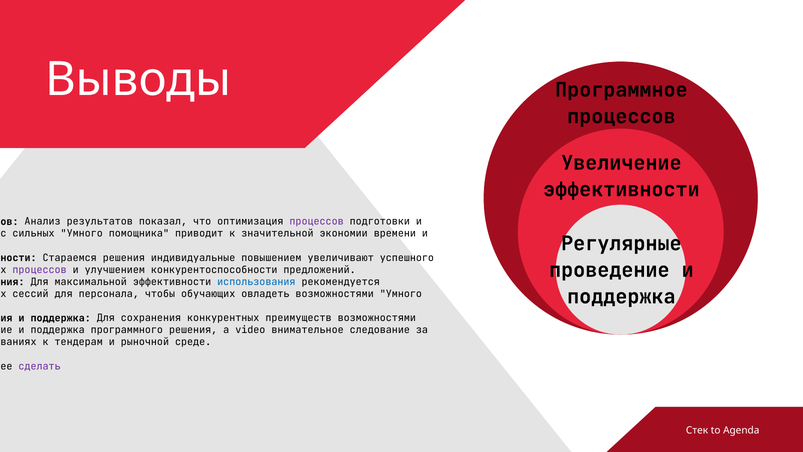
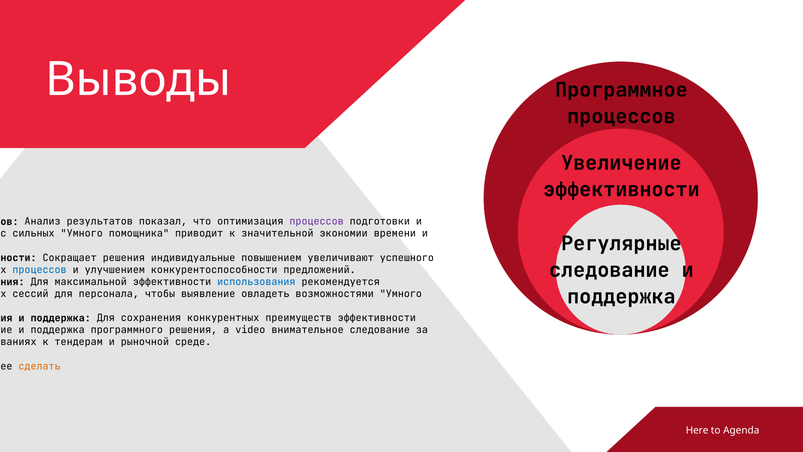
Стараемся: Стараемся -> Сокращает (70, 258)
проведение: проведение -> следование (609, 270)
процессов colour: purple -> blue (40, 270)
чтобы обучающих: обучающих -> выявление (208, 294)
преимуществ возможностями: возможностями -> эффективности (377, 318)
сделать colour: purple -> orange (40, 366)
Стек: Стек -> Here (697, 430)
